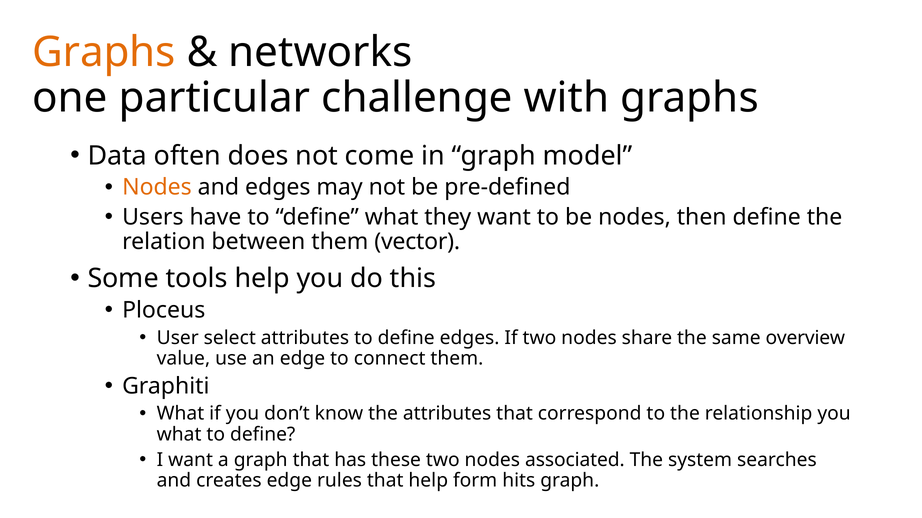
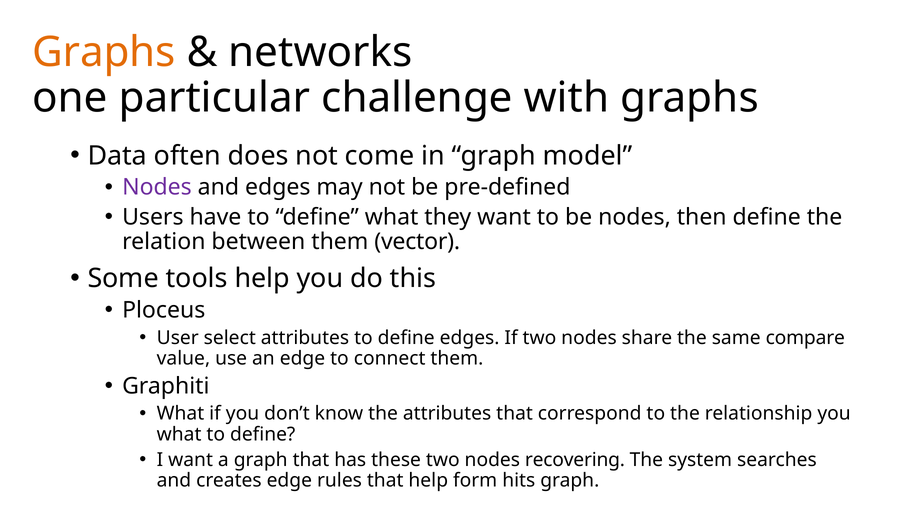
Nodes colour: orange -> purple (157, 188)
overview: overview -> compare (805, 338)
associated: associated -> recovering (575, 460)
